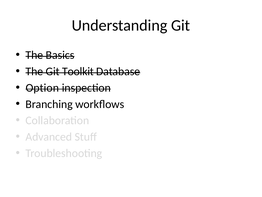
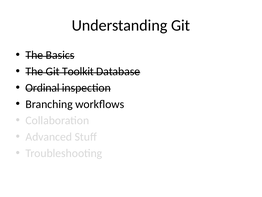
Option: Option -> Ordinal (42, 88)
